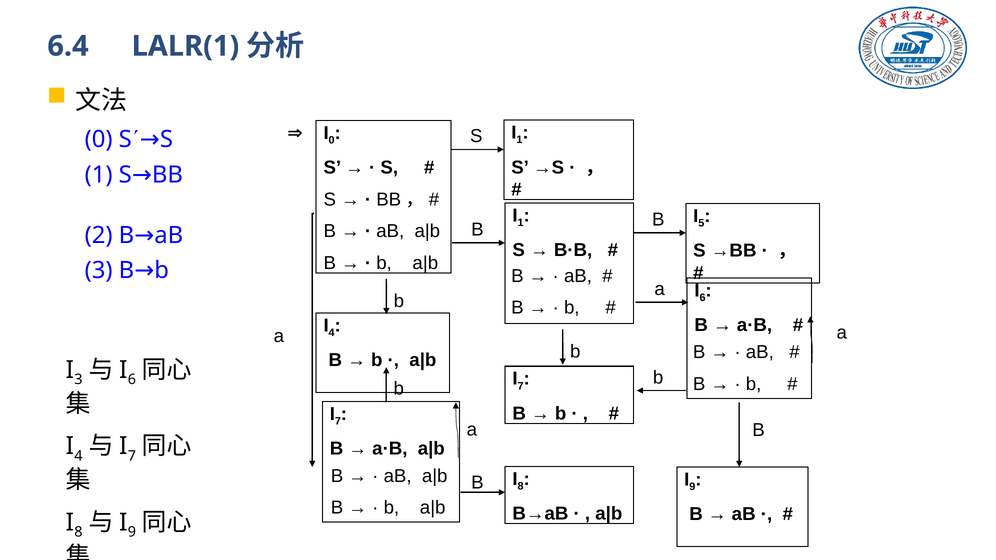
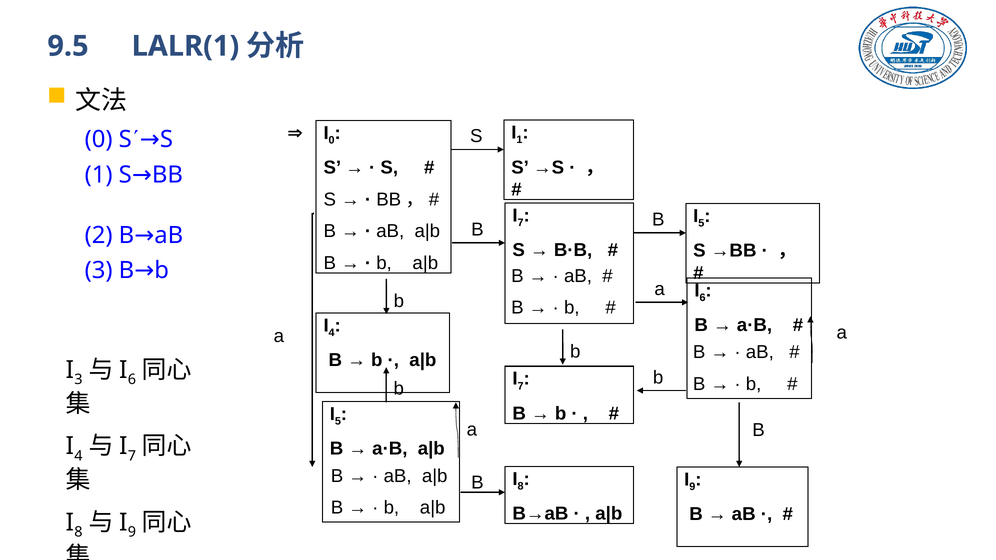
6.4: 6.4 -> 9.5 (68, 46)
1: 1 -> 7 (521, 223)
7: 7 -> 5 (338, 421)
